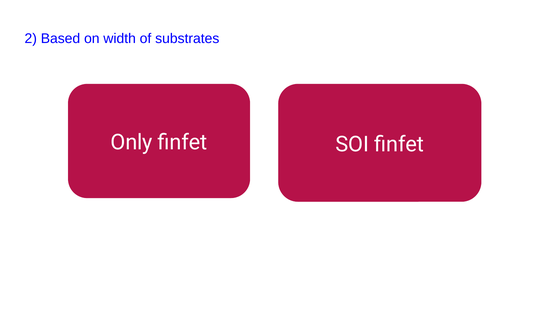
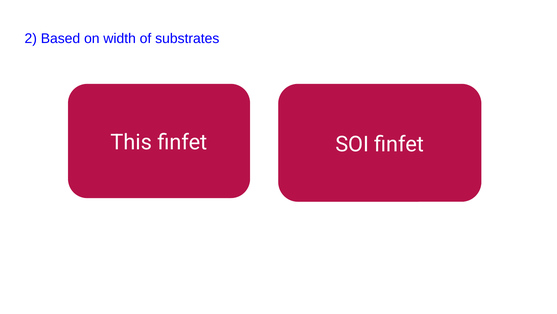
Only: Only -> This (131, 142)
